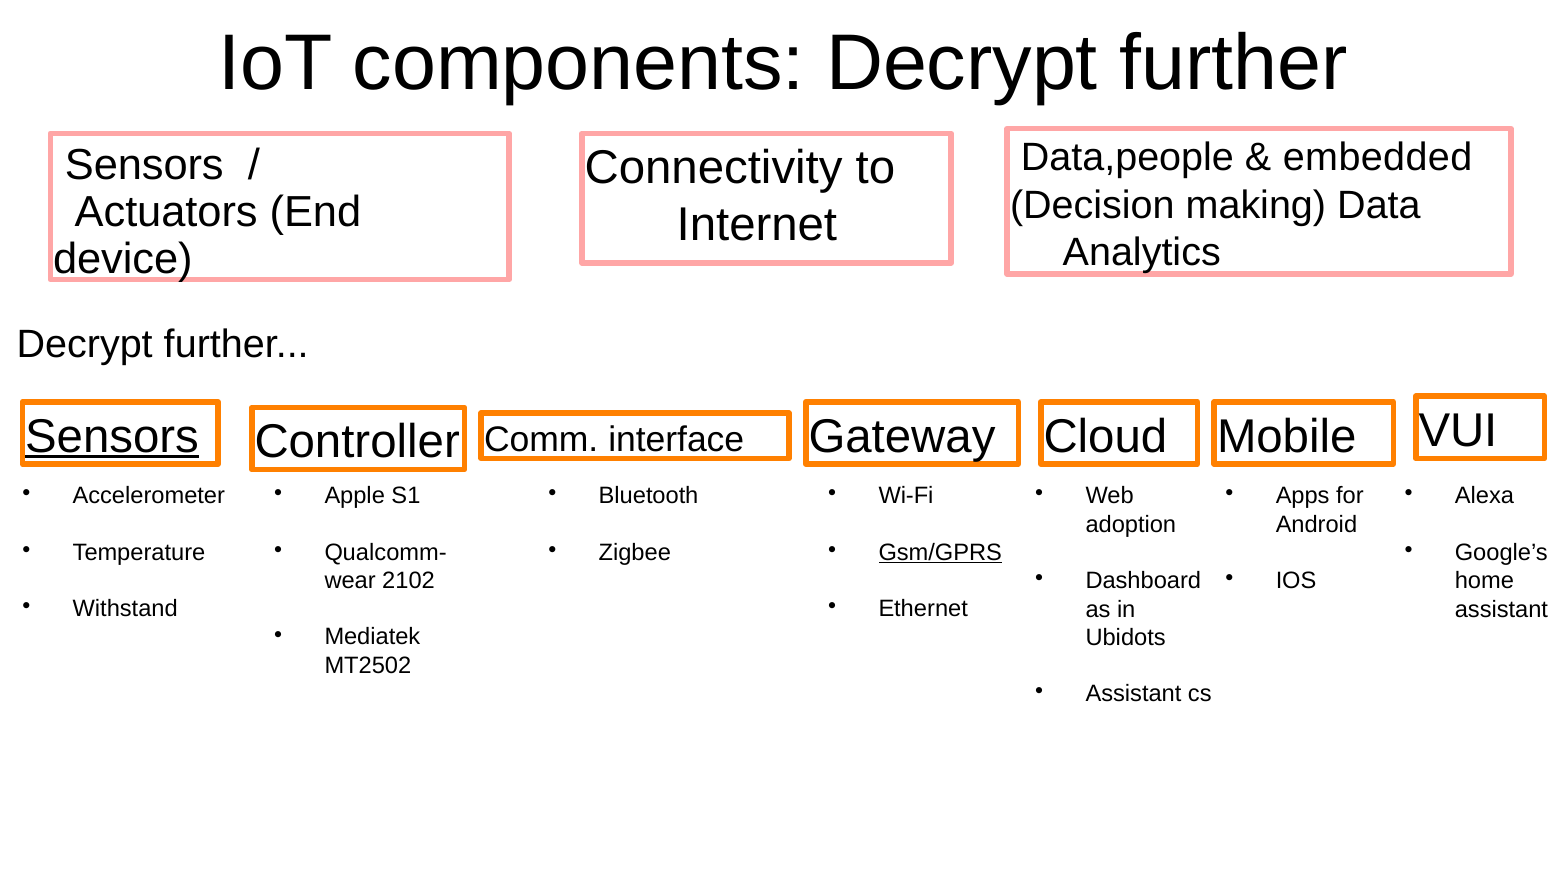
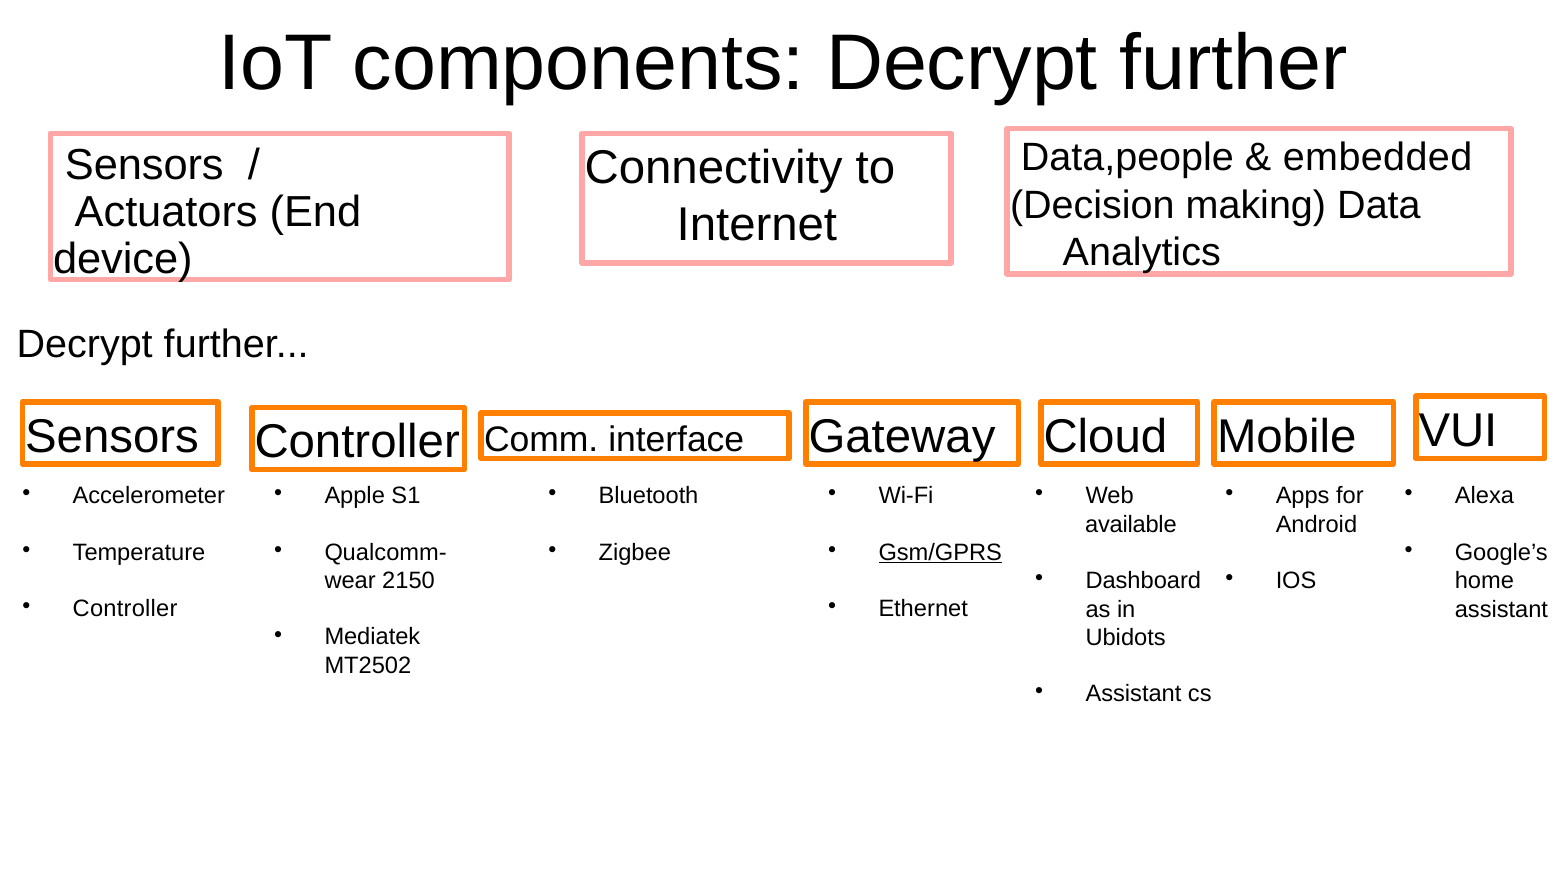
Sensors underline: present -> none (112, 437)
adoption: adoption -> available (1131, 525)
2102: 2102 -> 2150 (409, 581)
Withstand: Withstand -> Controller (125, 609)
